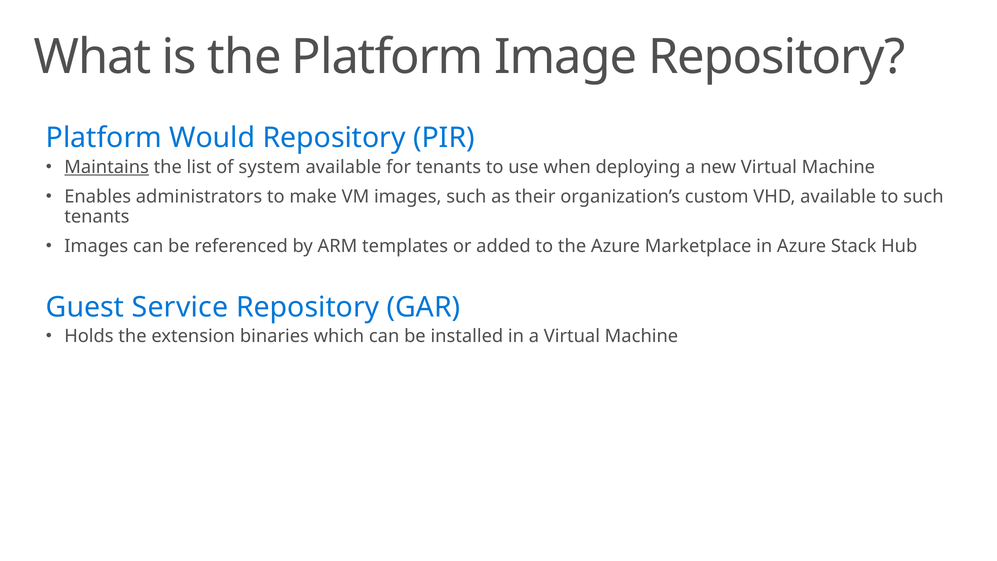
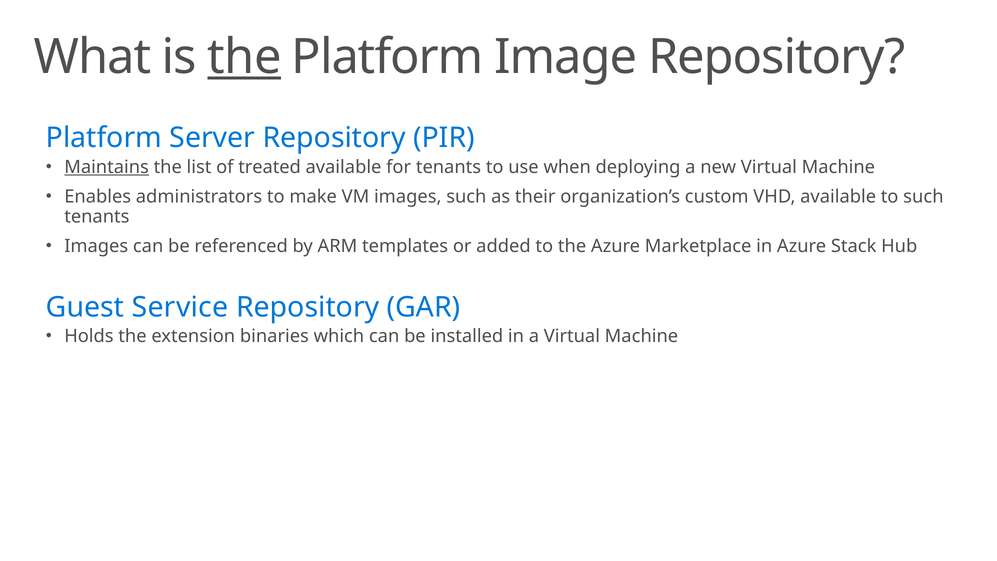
the underline: none -> present (244, 57)
Would: Would -> Server (212, 138)
system: system -> treated (270, 167)
